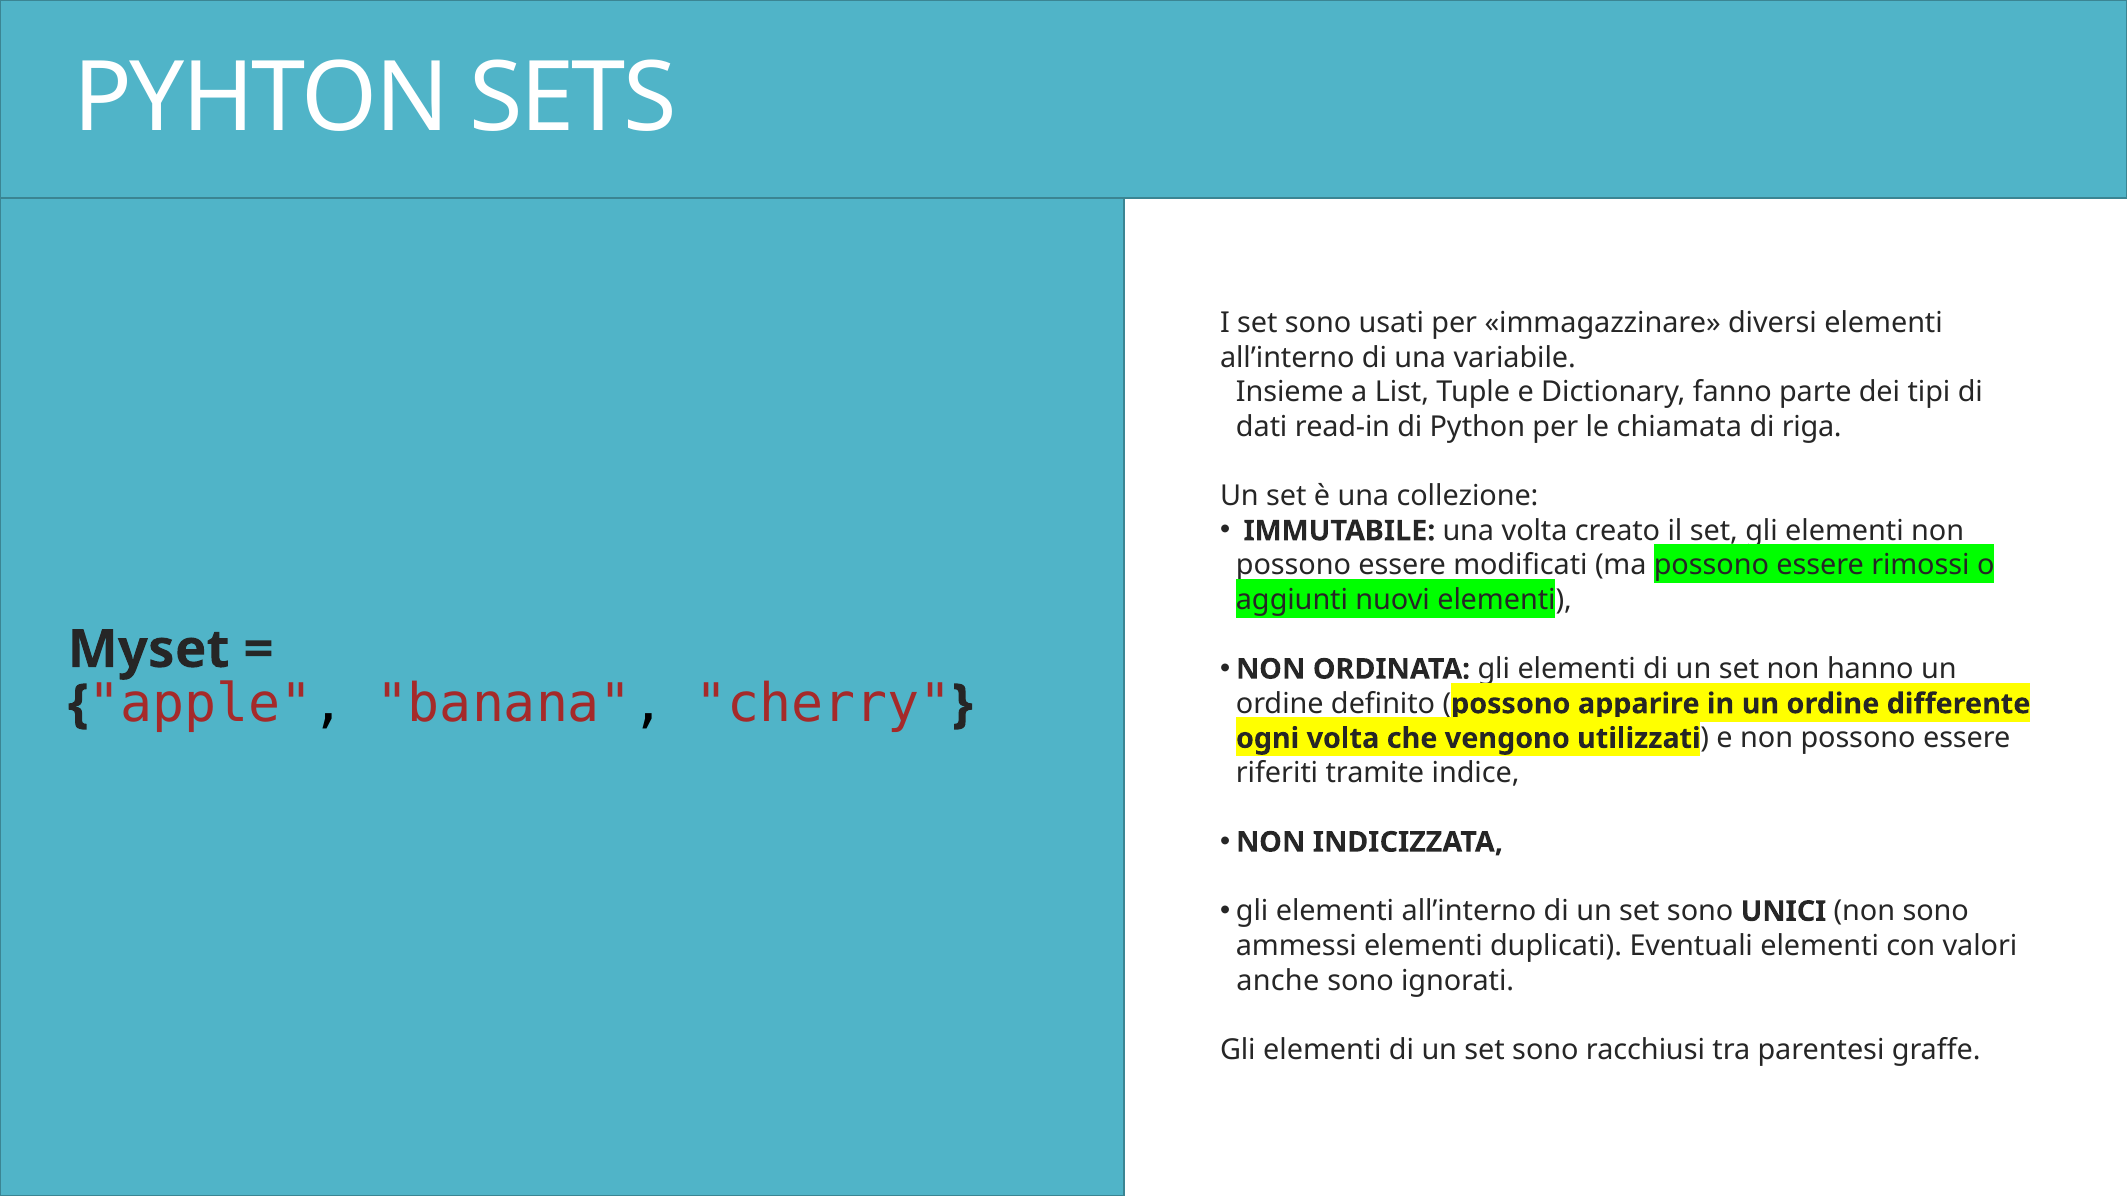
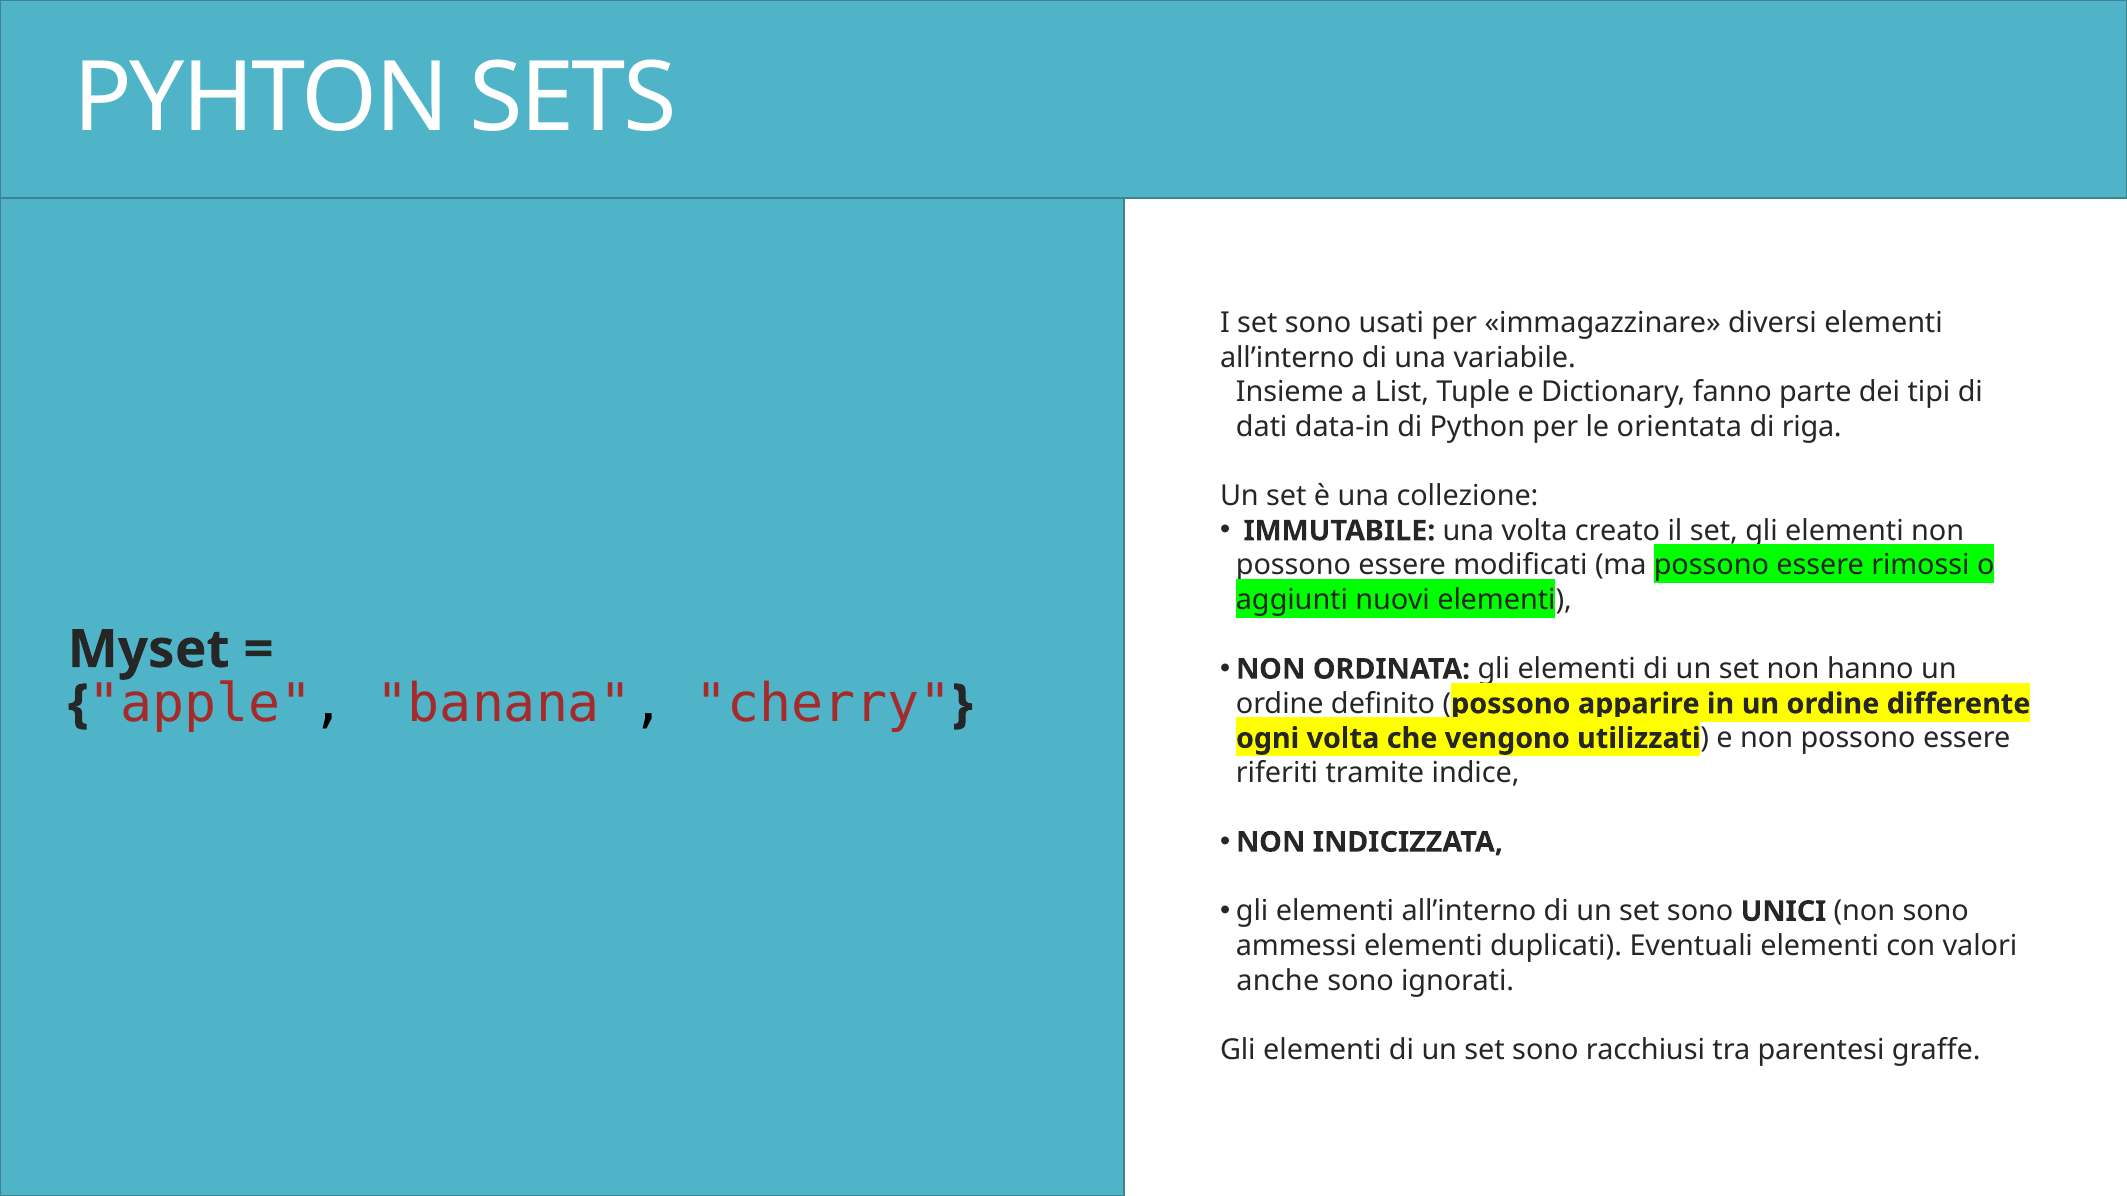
read-in: read-in -> data-in (1342, 427)
chiamata: chiamata -> orientata (1679, 427)
